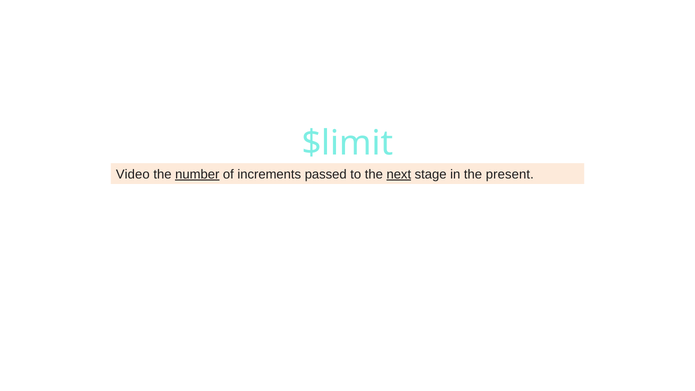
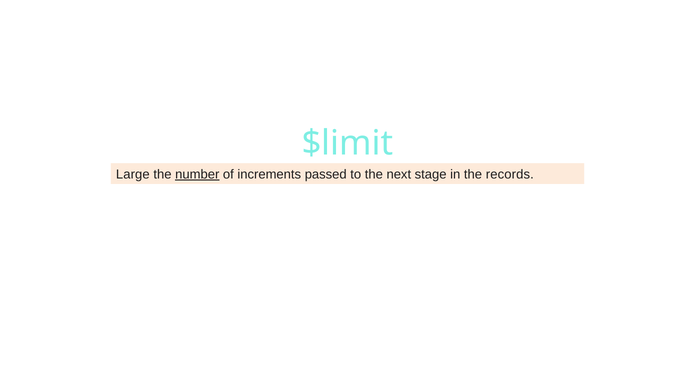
Video: Video -> Large (133, 174)
next underline: present -> none (399, 174)
present: present -> records (510, 174)
